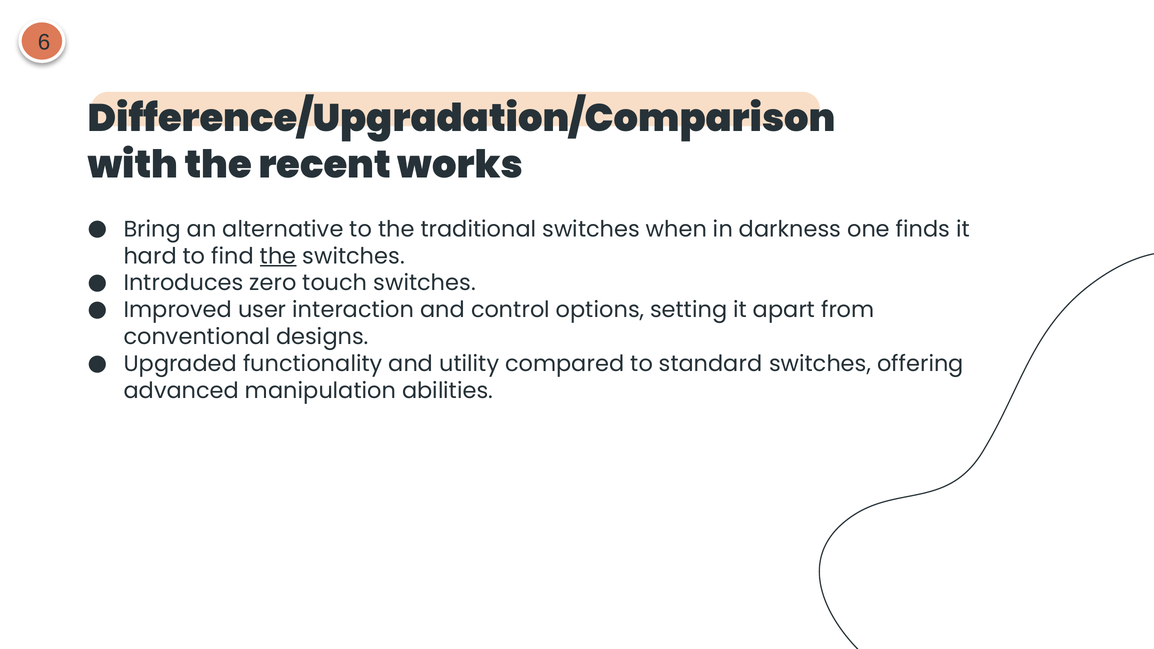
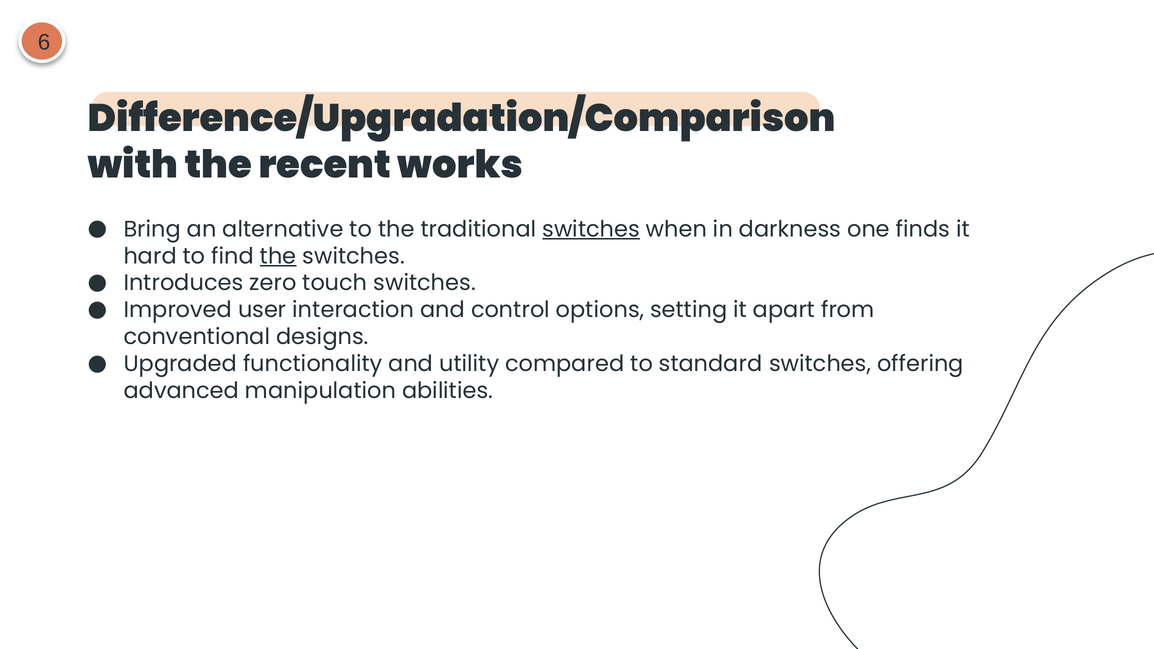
switches underline: none -> present (591, 229)
